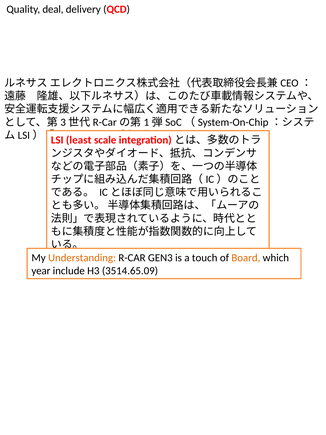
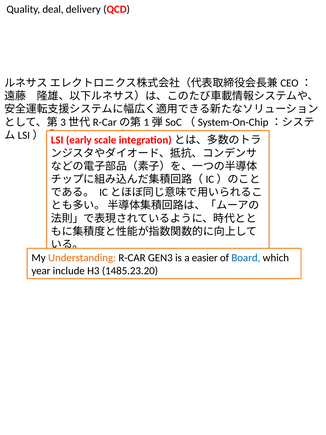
least: least -> early (79, 140)
touch: touch -> easier (205, 258)
Board colour: orange -> blue (246, 258)
3514.65.09: 3514.65.09 -> 1485.23.20 (130, 271)
